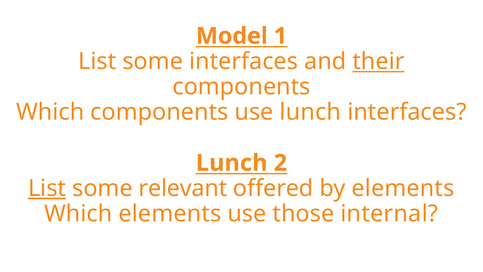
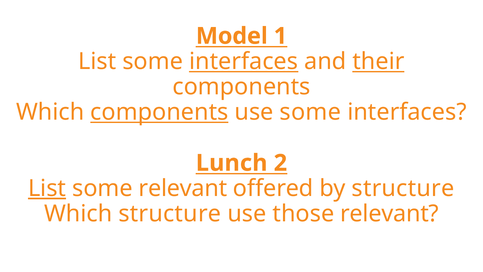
interfaces underline: none -> present (244, 61)
components underline: none -> present (159, 112)
use lunch: lunch -> some (310, 112)
by elements: elements -> structure (403, 188)
Which elements: elements -> structure (170, 214)
those internal: internal -> relevant (390, 214)
